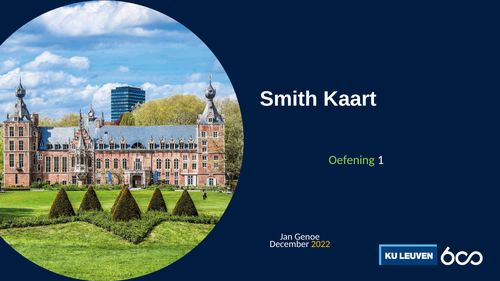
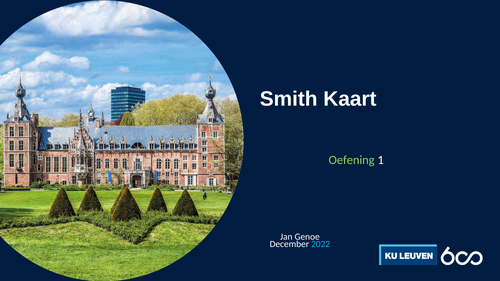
2022 colour: yellow -> light blue (321, 244)
